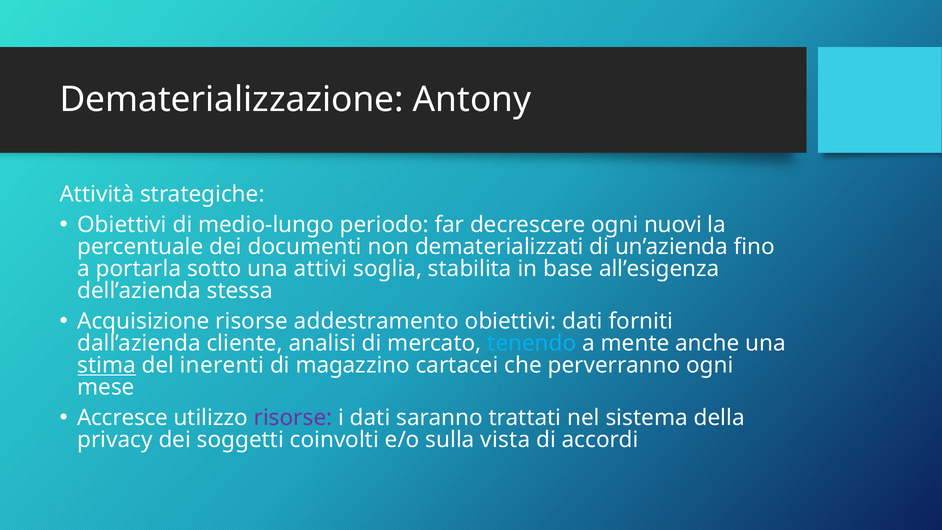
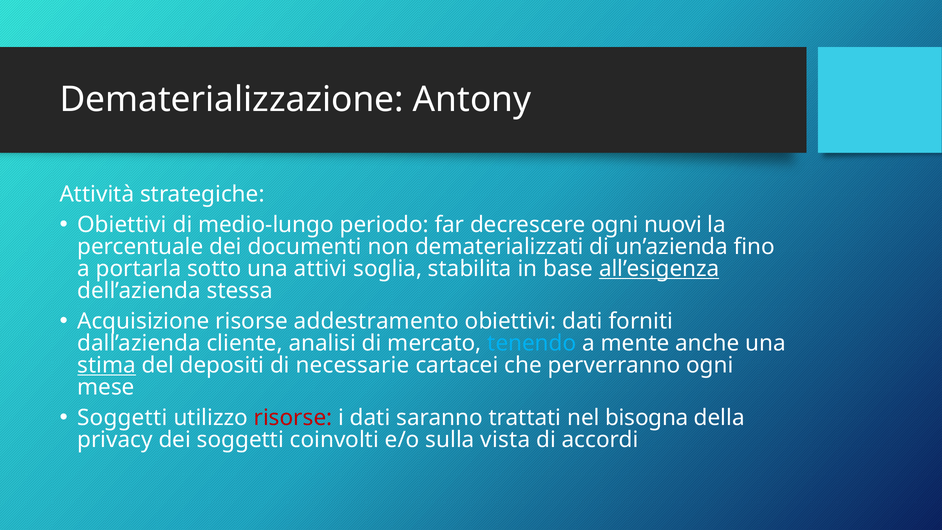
all’esigenza underline: none -> present (659, 269)
inerenti: inerenti -> depositi (222, 365)
magazzino: magazzino -> necessarie (353, 365)
Accresce: Accresce -> Soggetti (122, 418)
risorse colour: purple -> red (293, 418)
sistema: sistema -> bisogna (647, 418)
